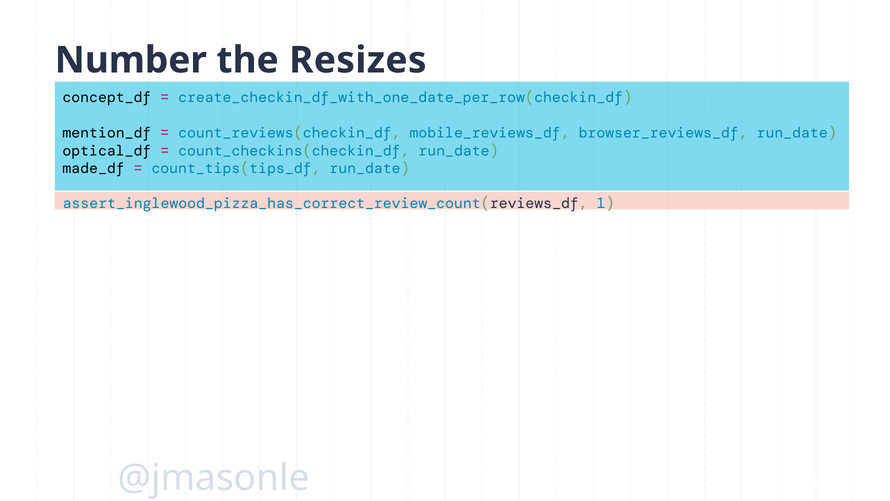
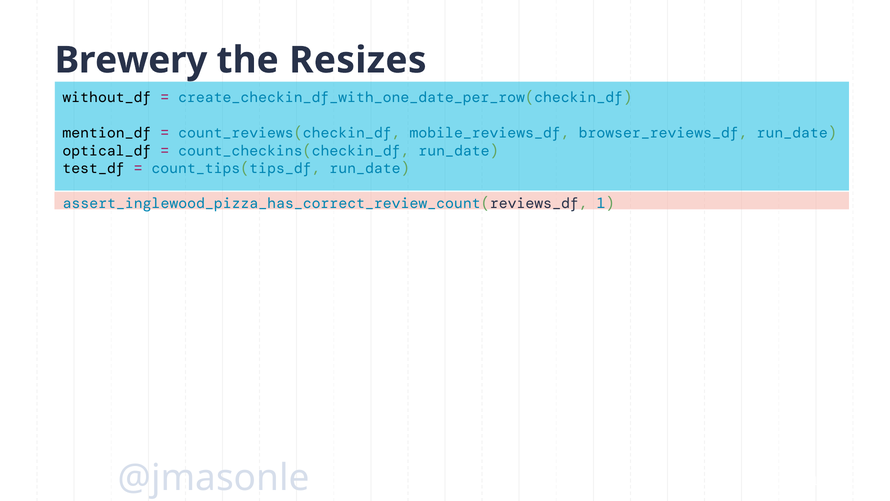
Number: Number -> Brewery (131, 60)
concept_df: concept_df -> without_df (107, 97)
made_df: made_df -> test_df (94, 168)
